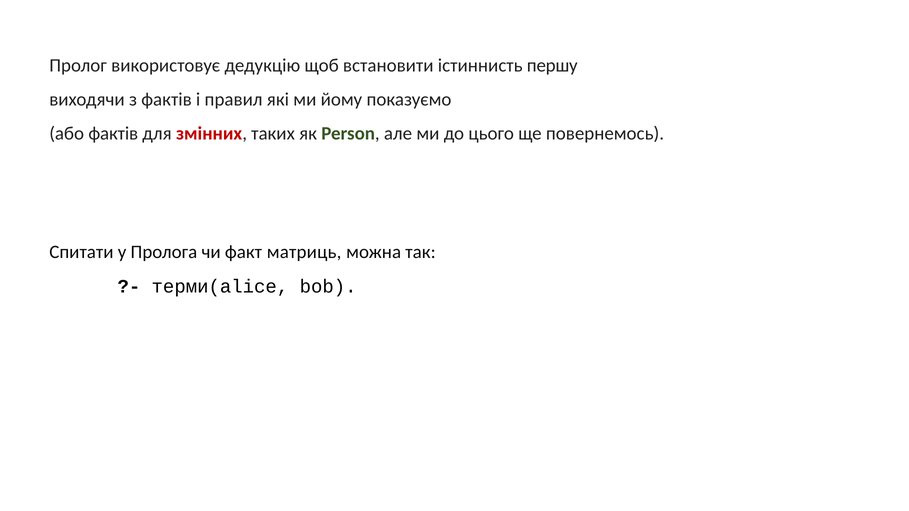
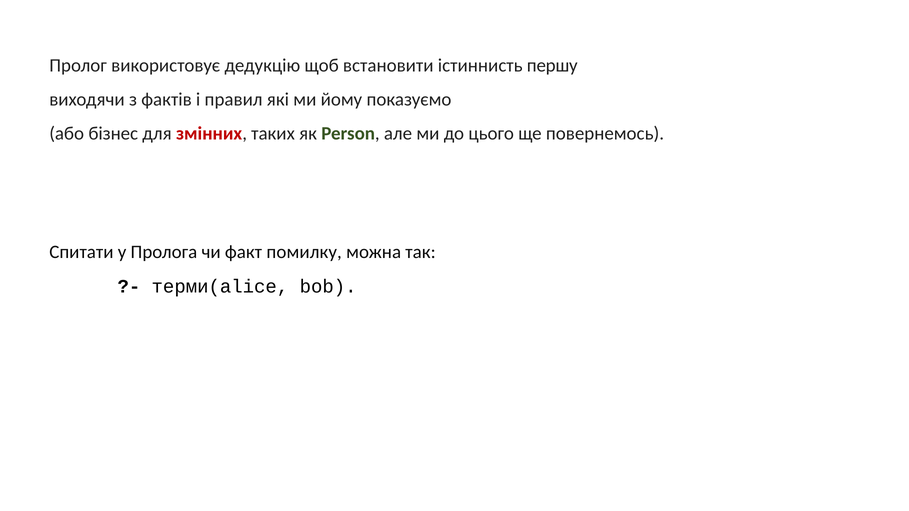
або фактів: фактів -> бізнес (113, 133)
матриць: матриць -> помилку (304, 252)
